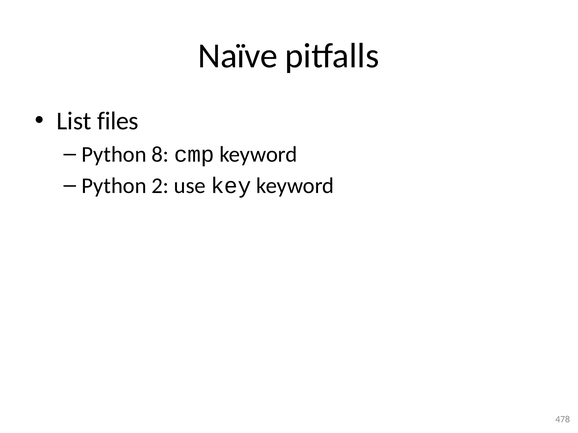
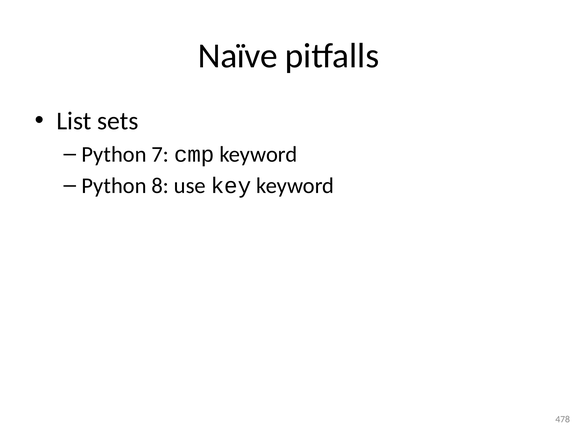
files: files -> sets (118, 121)
8: 8 -> 7 (160, 154)
2: 2 -> 8 (160, 186)
